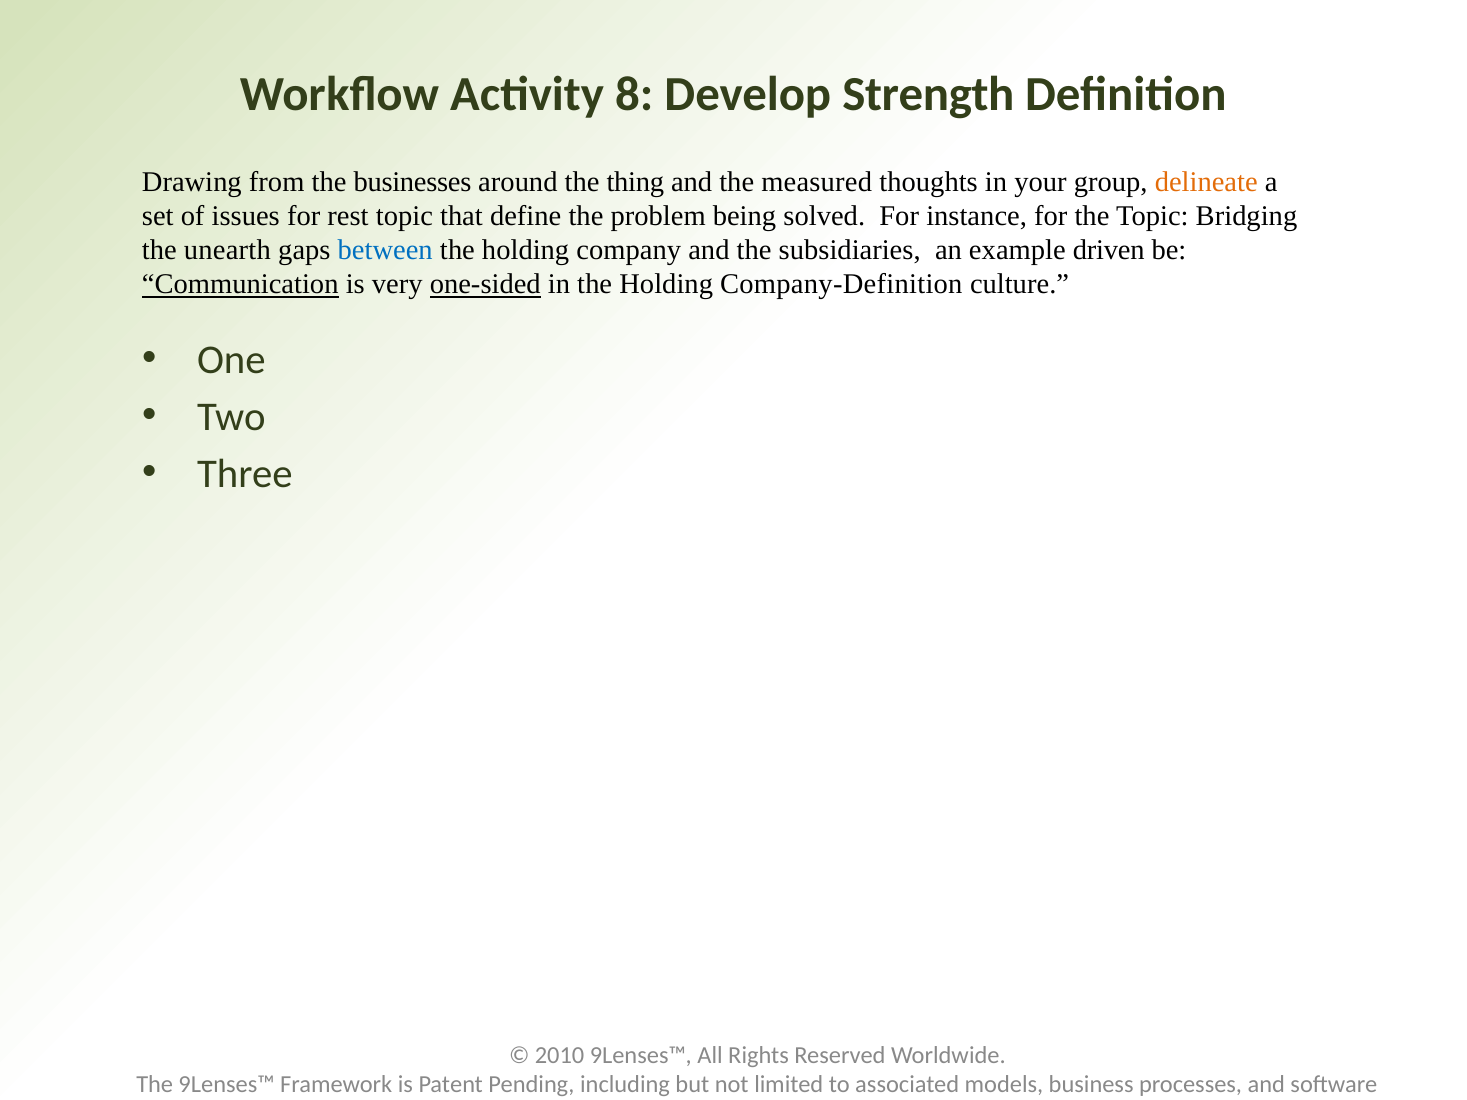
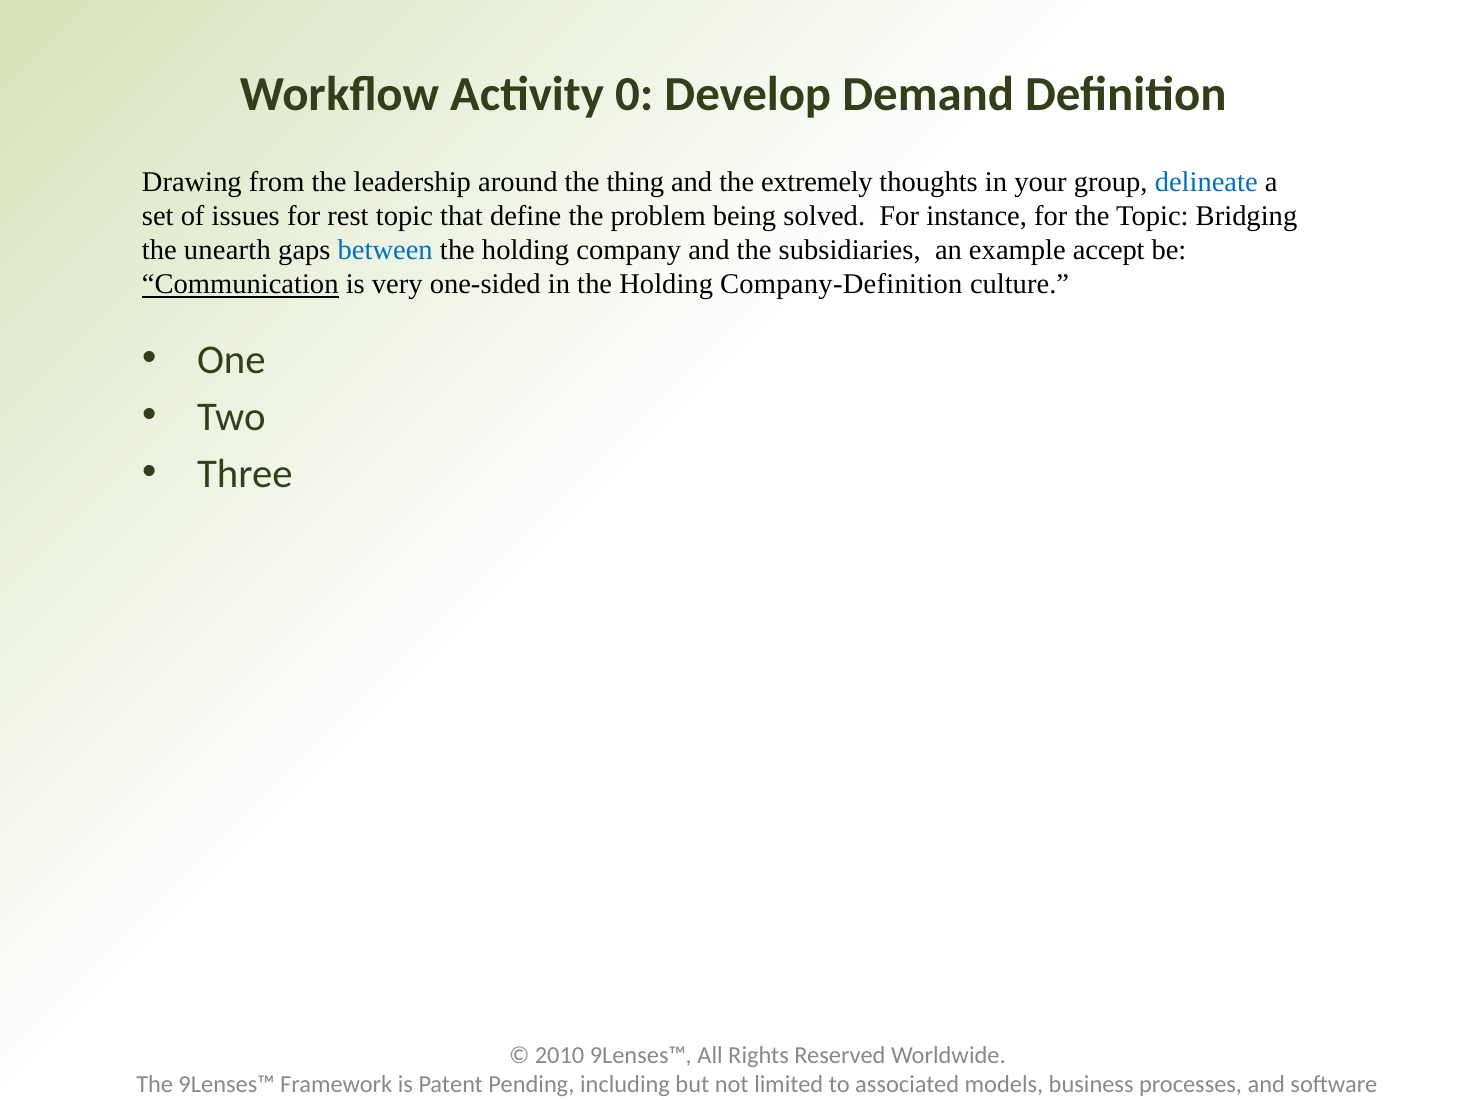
8: 8 -> 0 (634, 94)
Strength: Strength -> Demand (928, 94)
businesses: businesses -> leadership (412, 182)
measured: measured -> extremely (817, 182)
delineate colour: orange -> blue (1206, 182)
driven: driven -> accept (1109, 250)
one-sided underline: present -> none (485, 285)
